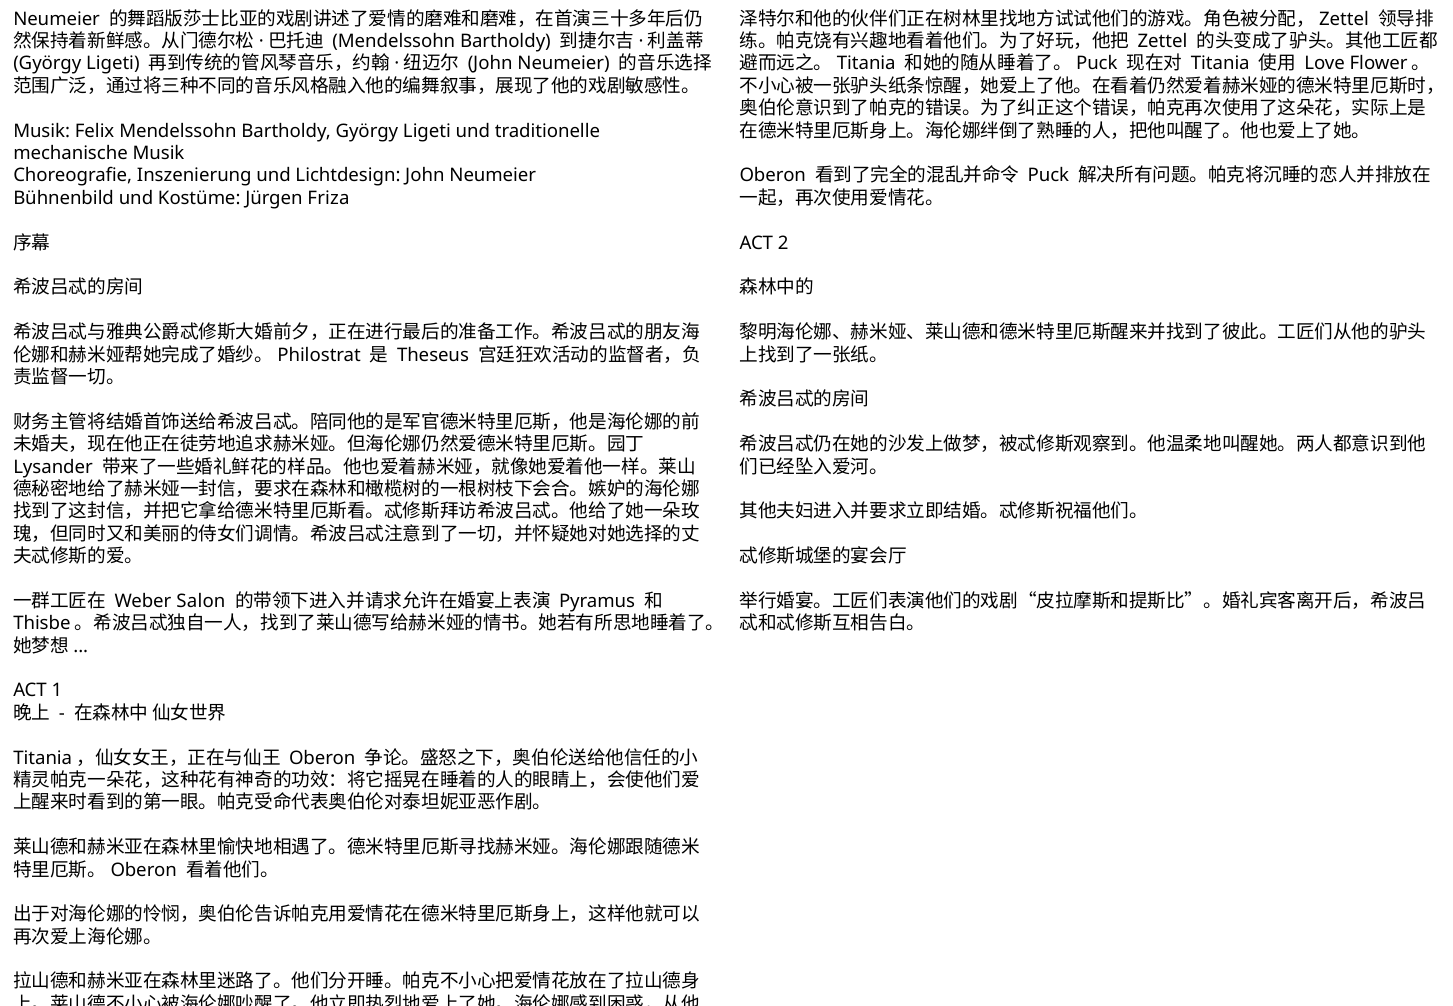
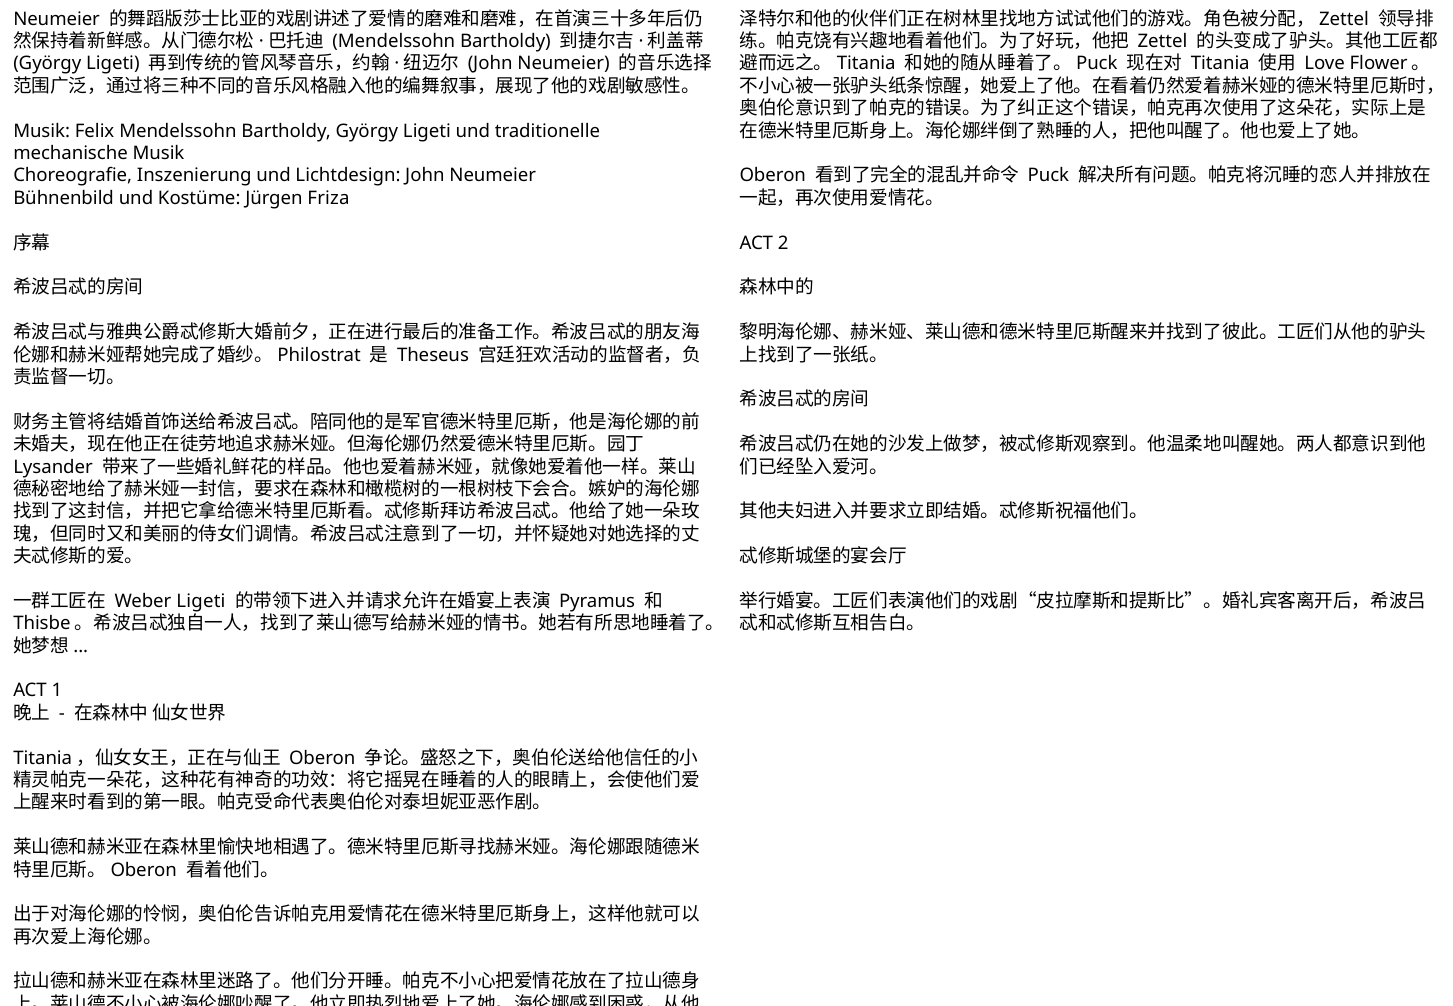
Weber Salon: Salon -> Ligeti (201, 601)
